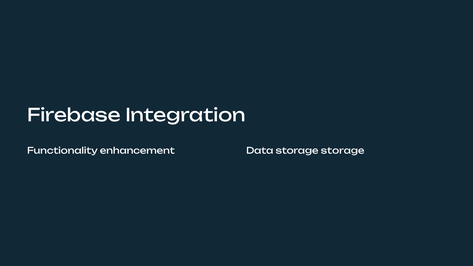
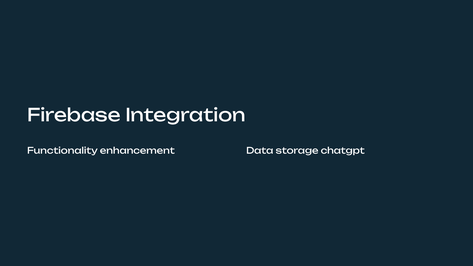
storage storage: storage -> chatgpt (343, 151)
